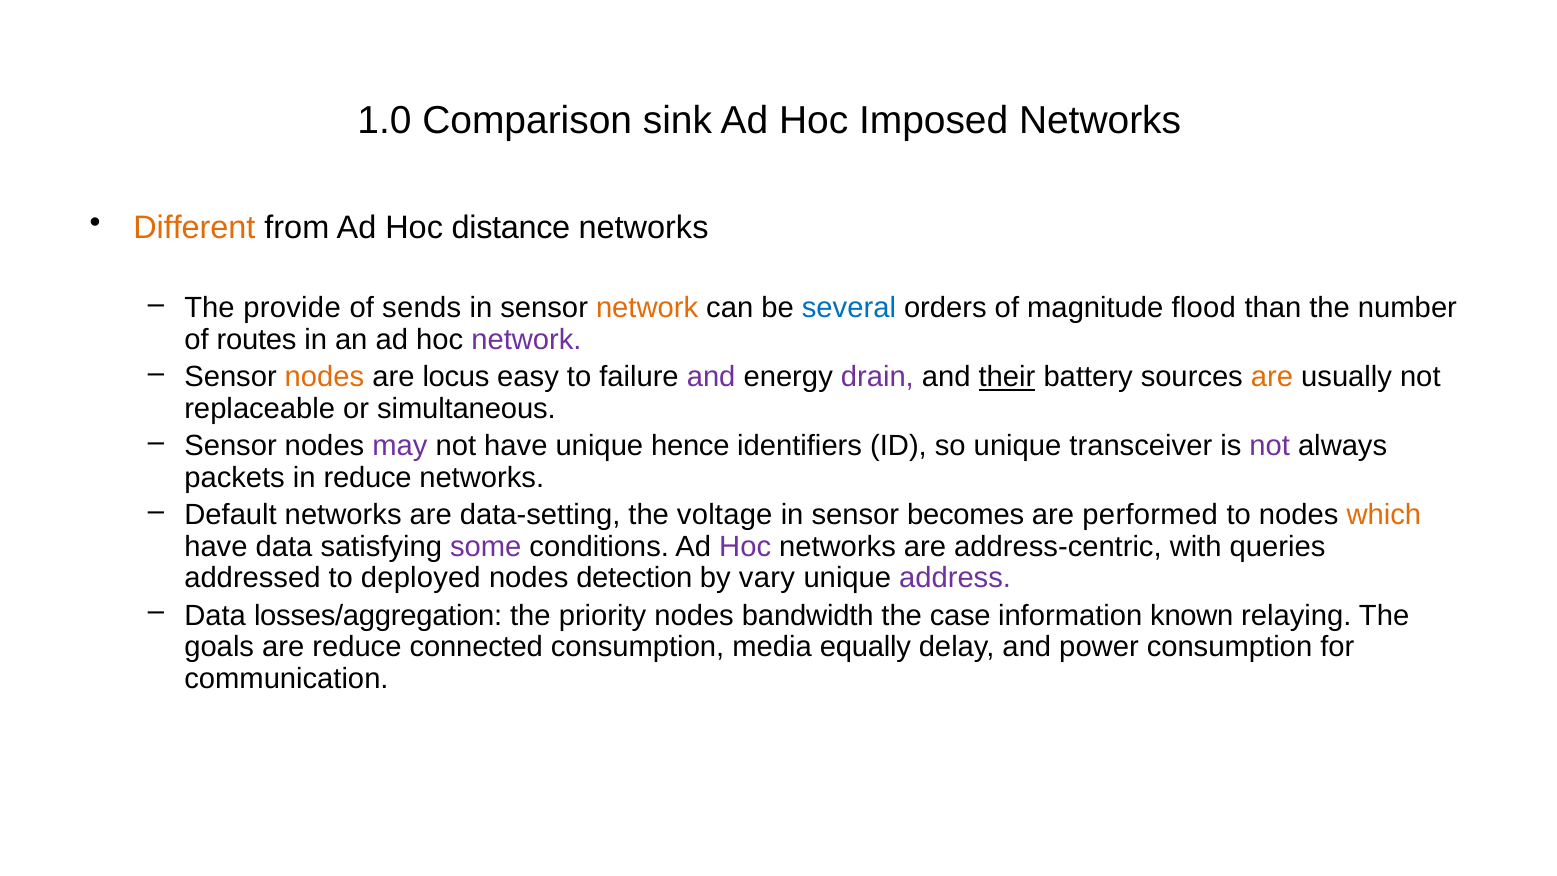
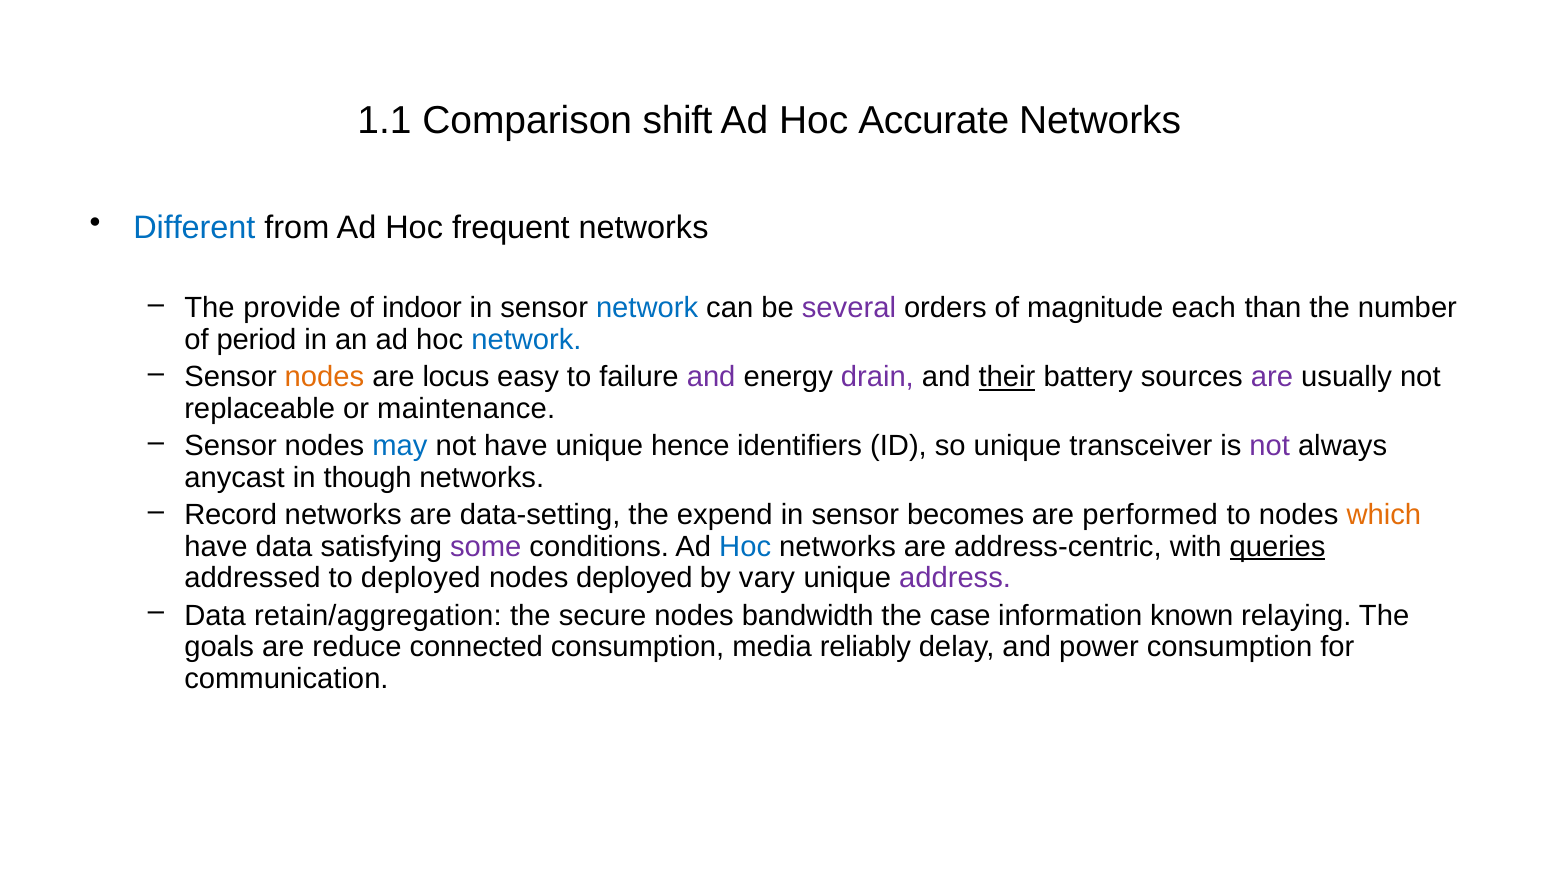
1.0: 1.0 -> 1.1 (384, 121)
sink: sink -> shift (678, 121)
Imposed: Imposed -> Accurate (934, 121)
Different colour: orange -> blue (194, 228)
distance: distance -> frequent (511, 228)
sends: sends -> indoor (422, 308)
network colour: orange -> blue (647, 308)
several colour: blue -> purple (849, 308)
flood: flood -> each (1204, 308)
routes: routes -> period (257, 340)
network colour: purple -> blue (526, 340)
are colour: orange -> purple (1272, 377)
simultaneous: simultaneous -> maintenance (466, 409)
may colour: purple -> blue (400, 446)
packets: packets -> anycast (235, 478)
in reduce: reduce -> though (368, 478)
Default: Default -> Record (231, 515)
voltage: voltage -> expend (725, 515)
Hoc colour: purple -> blue (745, 546)
queries underline: none -> present (1278, 546)
nodes detection: detection -> deployed (634, 578)
losses/aggregation: losses/aggregation -> retain/aggregation (378, 615)
priority: priority -> secure (603, 615)
equally: equally -> reliably (865, 647)
